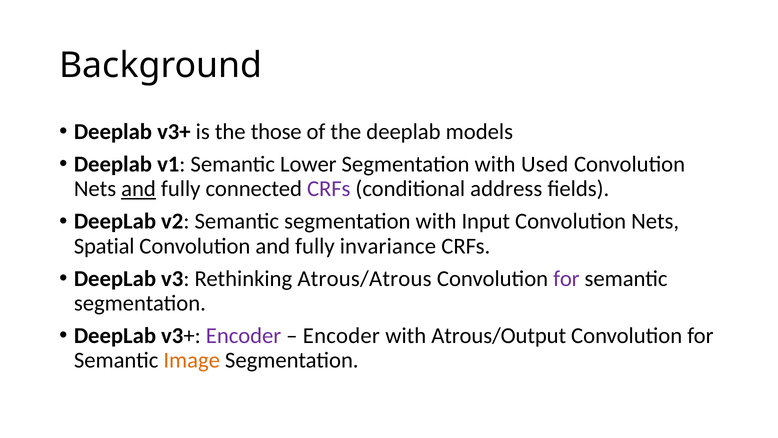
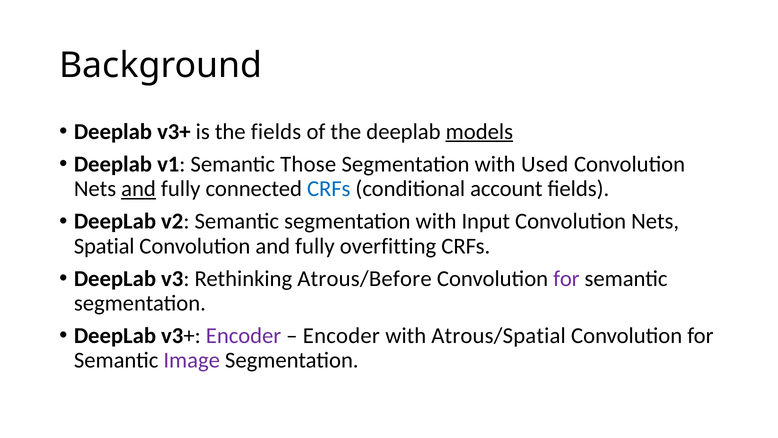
the those: those -> fields (276, 132)
models underline: none -> present (479, 132)
Lower: Lower -> Those (308, 164)
CRFs colour: purple -> blue (329, 189)
address: address -> account (506, 189)
invariance: invariance -> overfitting (388, 246)
Atrous/Atrous: Atrous/Atrous -> Atrous/Before (364, 278)
Atrous/Output: Atrous/Output -> Atrous/Spatial (499, 336)
Image colour: orange -> purple (192, 360)
